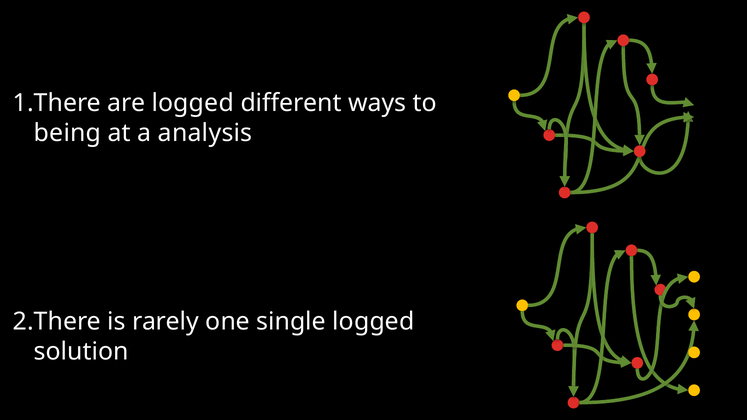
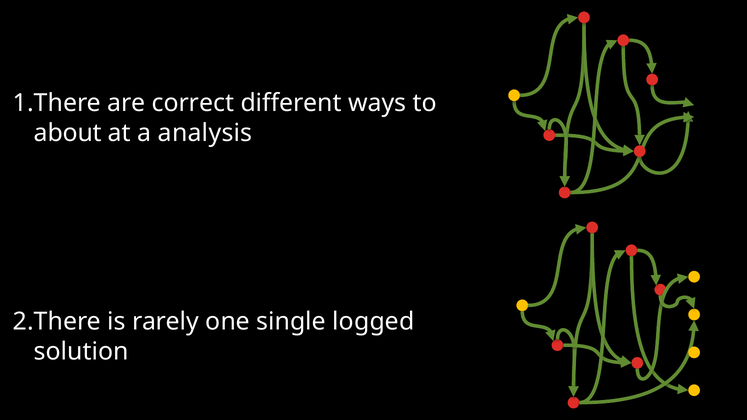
are logged: logged -> correct (193, 103)
being: being -> about (68, 133)
